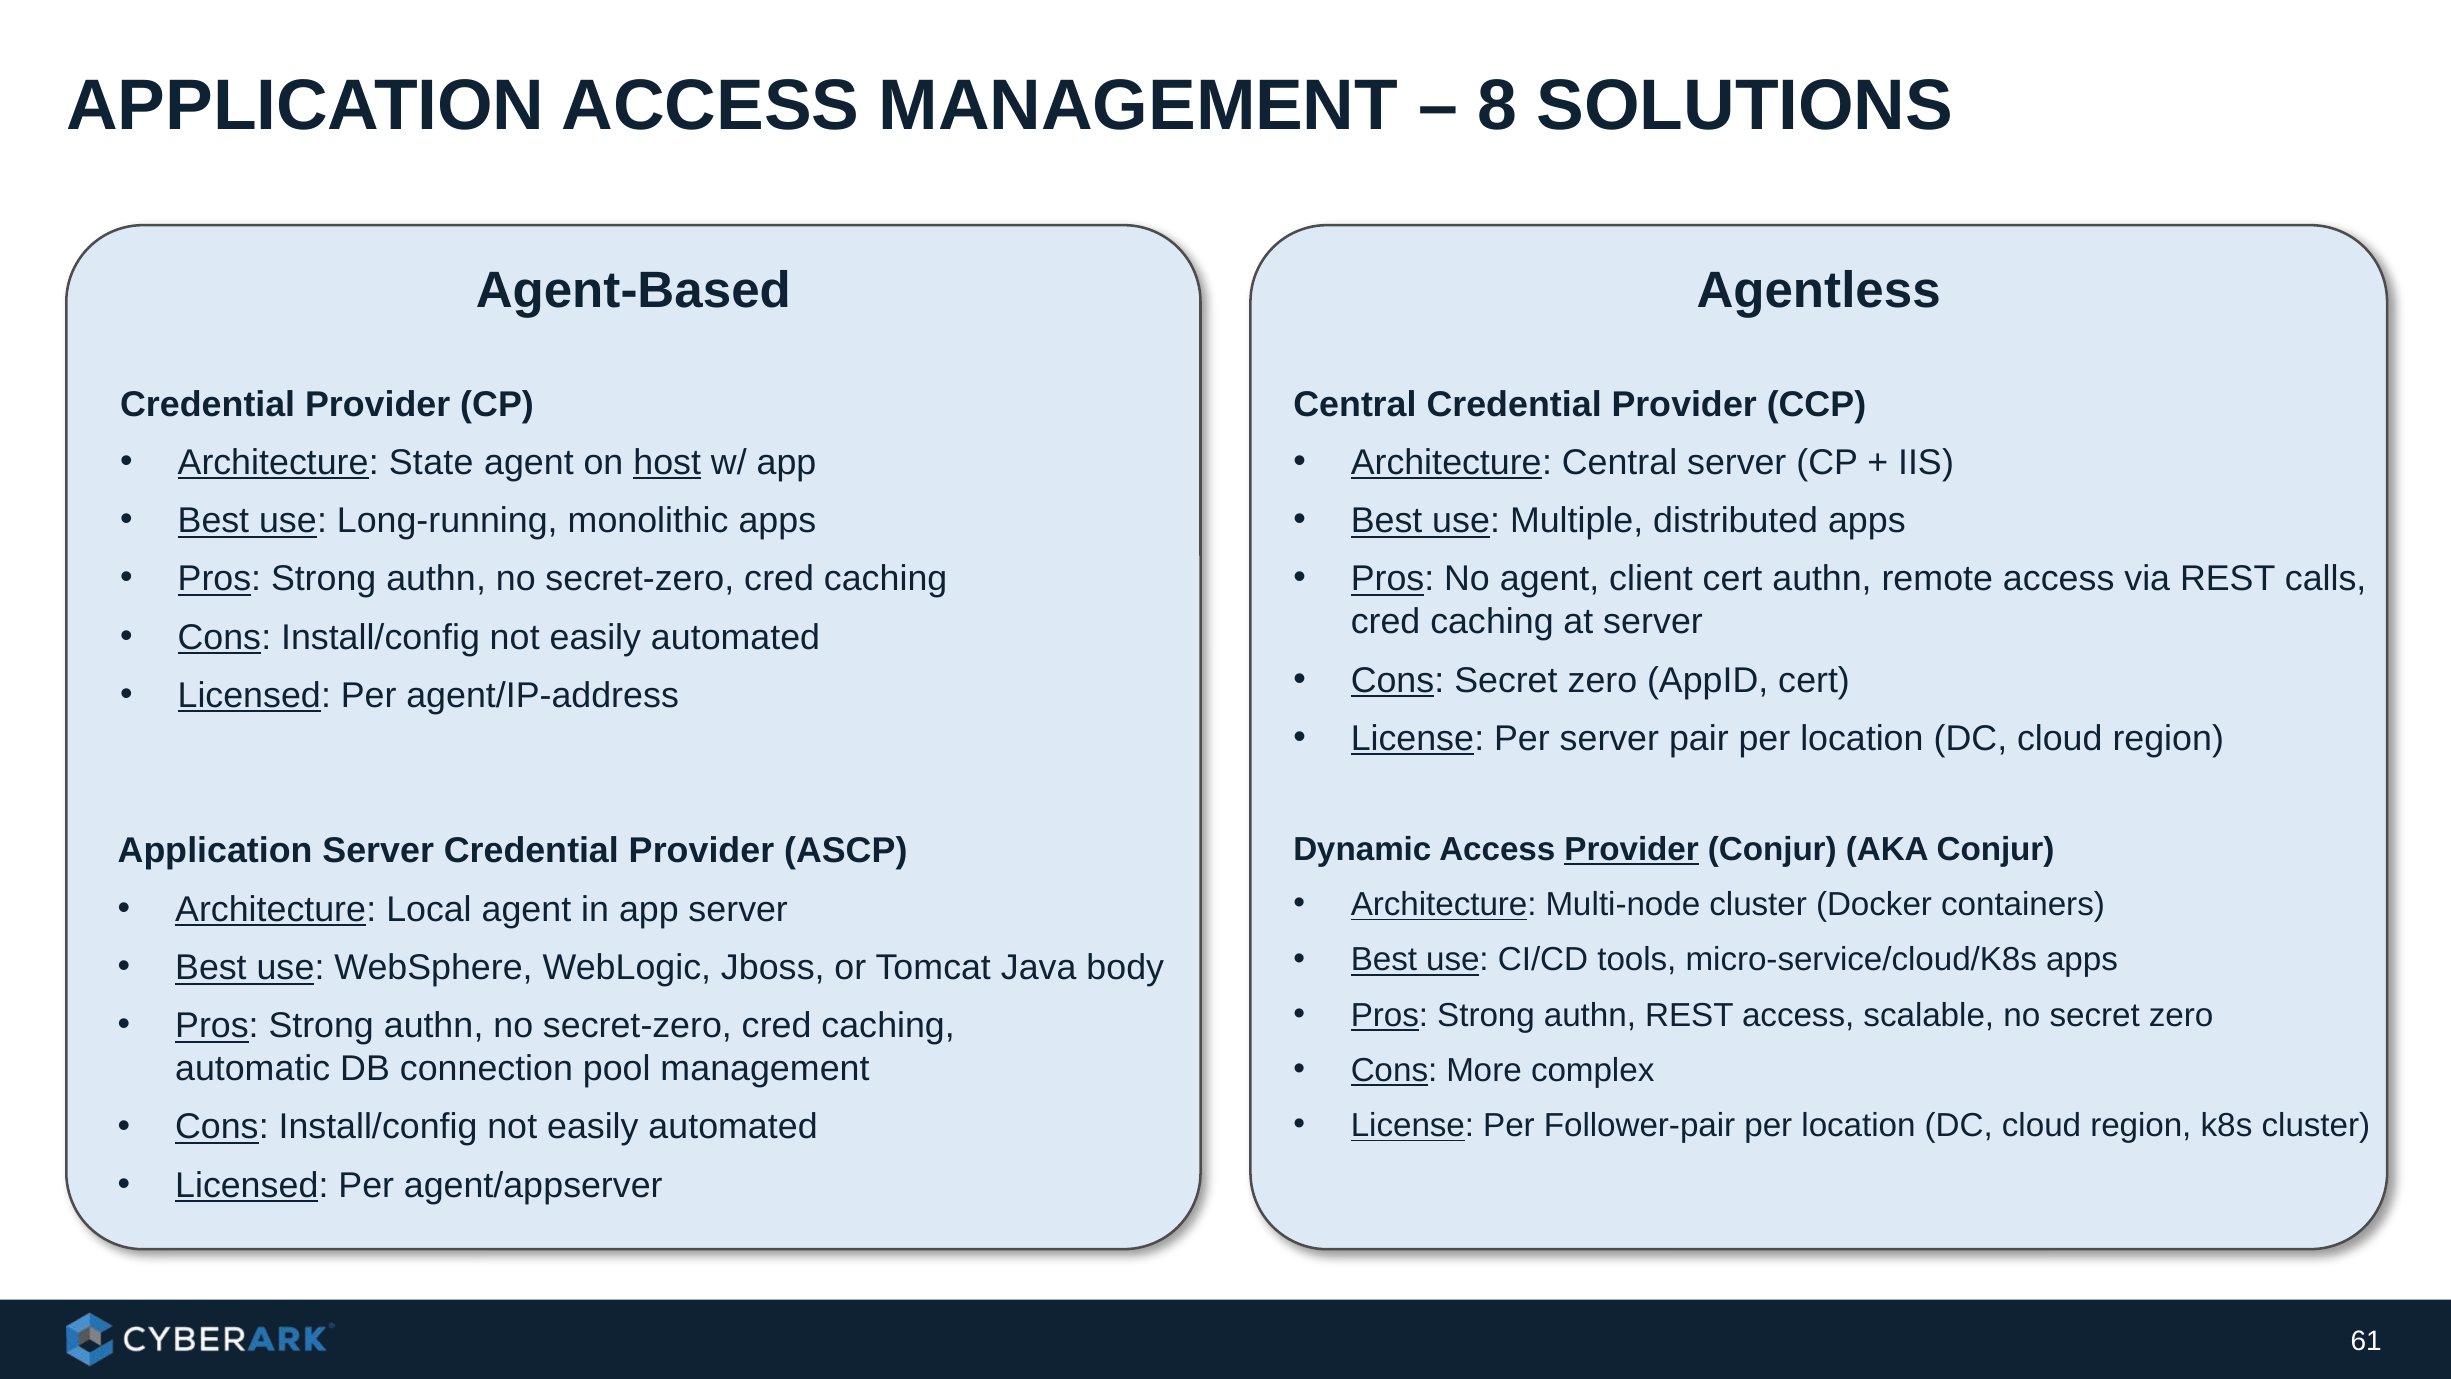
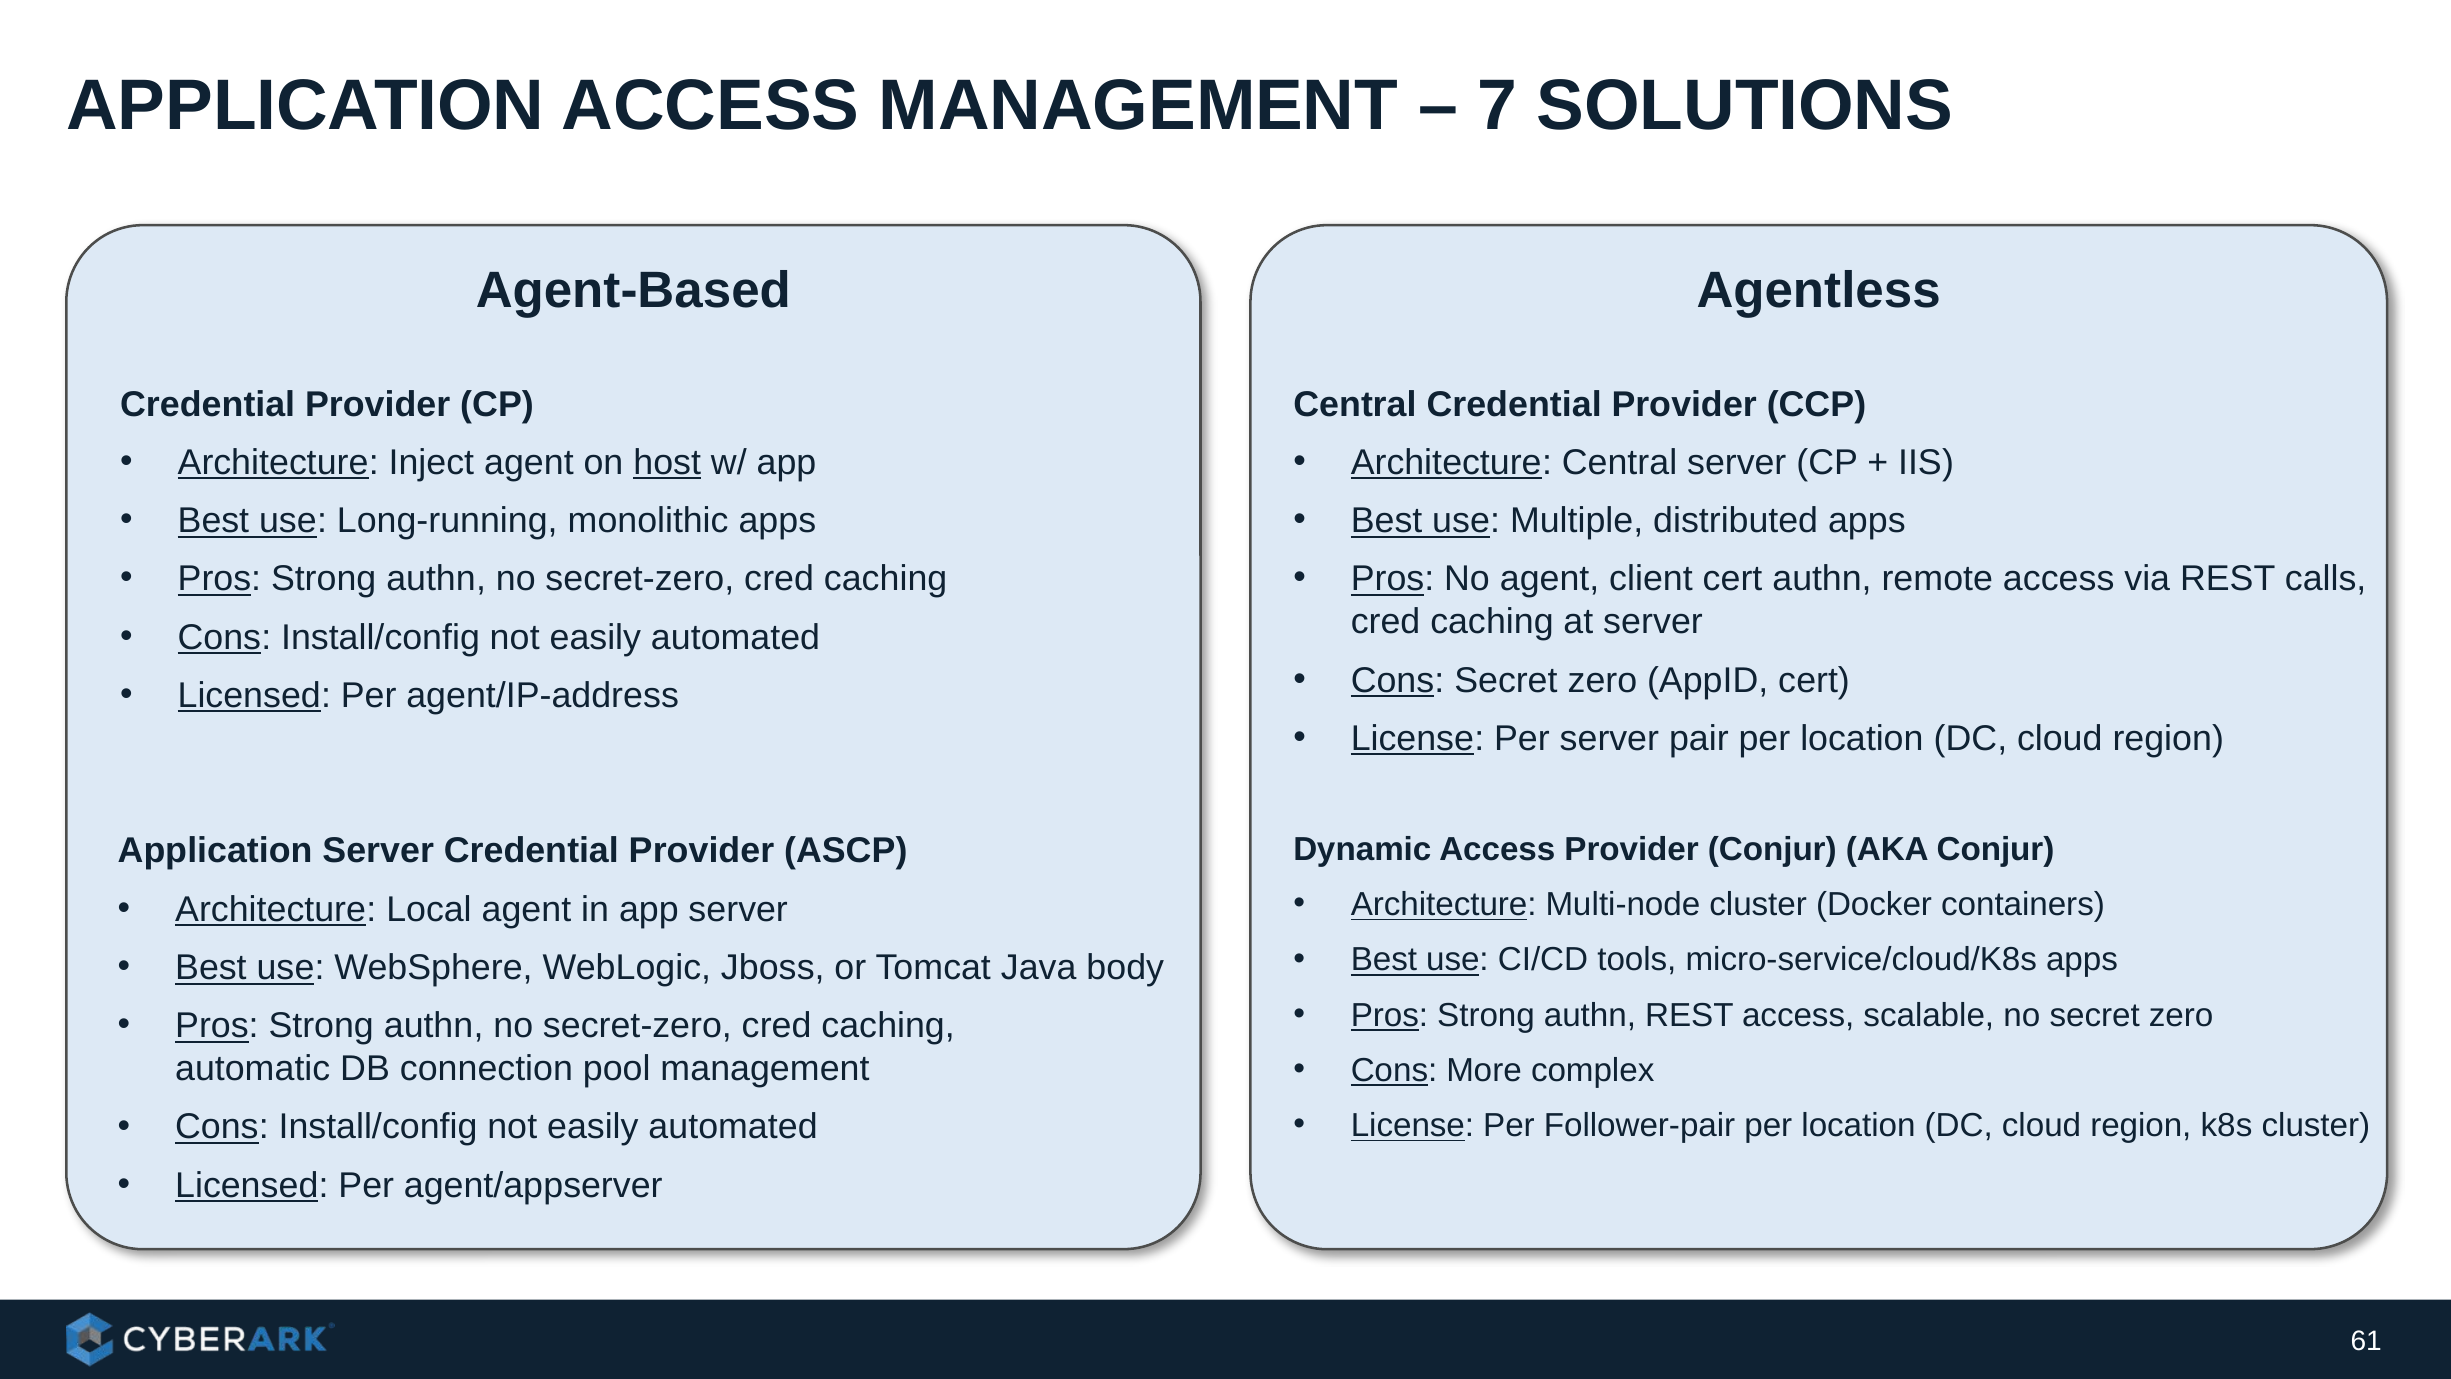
8: 8 -> 7 (1497, 106)
State: State -> Inject (431, 462)
Provider underline: present -> none (1632, 849)
